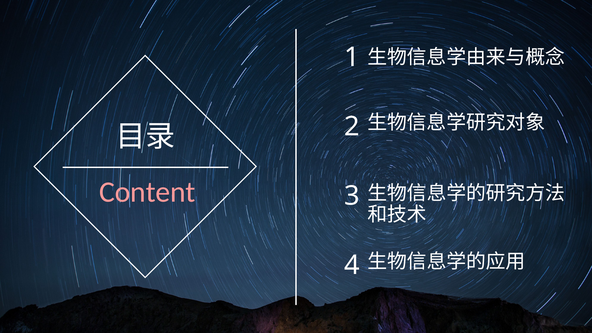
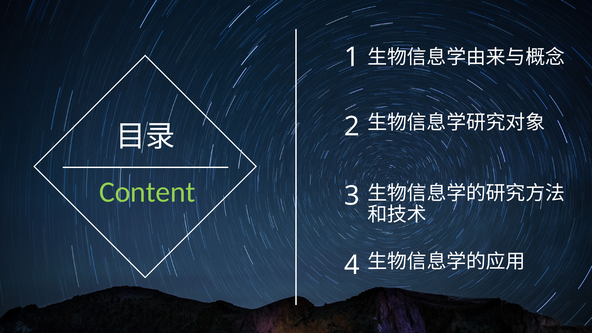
Content colour: pink -> light green (147, 192)
